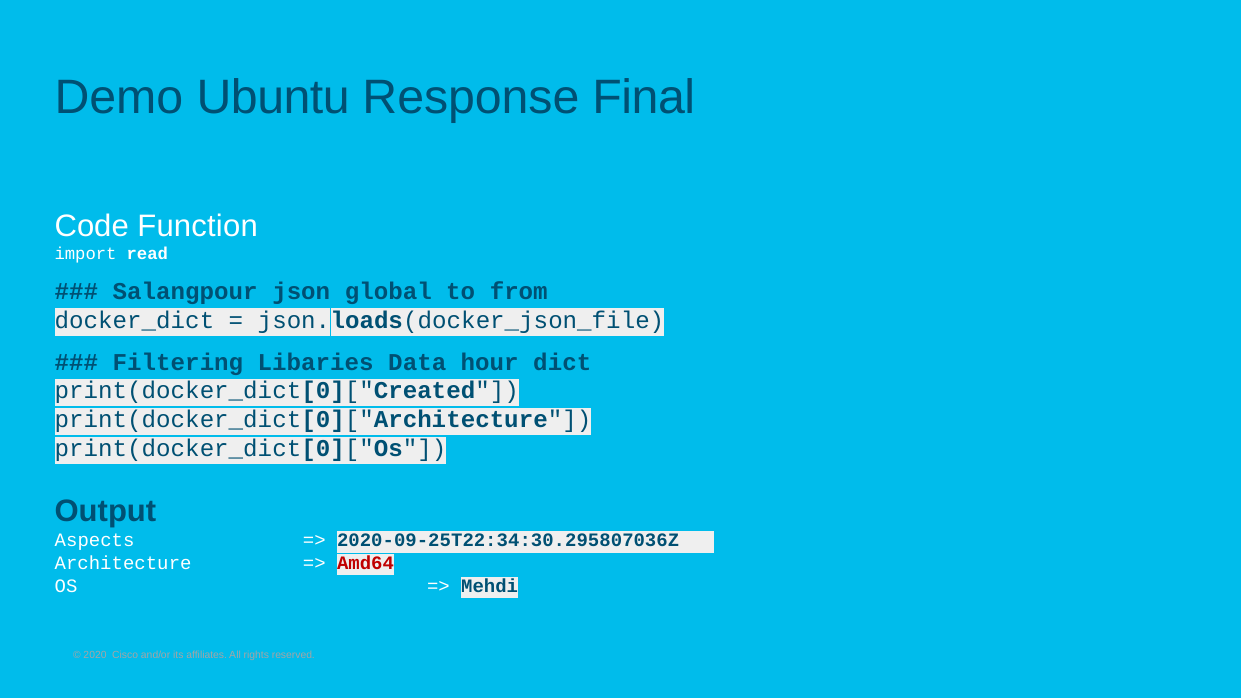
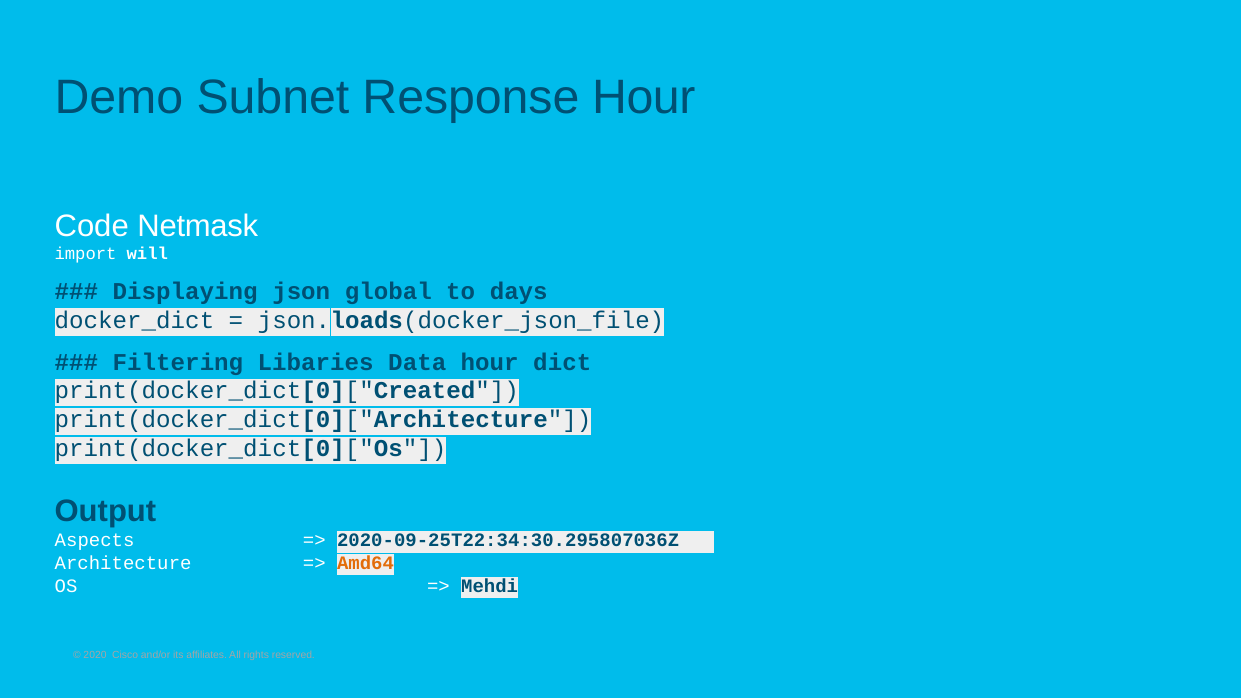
Ubuntu: Ubuntu -> Subnet (273, 97)
Response Final: Final -> Hour (644, 97)
Function: Function -> Netmask (198, 226)
read: read -> will (147, 254)
Salangpour: Salangpour -> Displaying (185, 292)
from: from -> days (519, 292)
Amd64 colour: red -> orange (365, 563)
